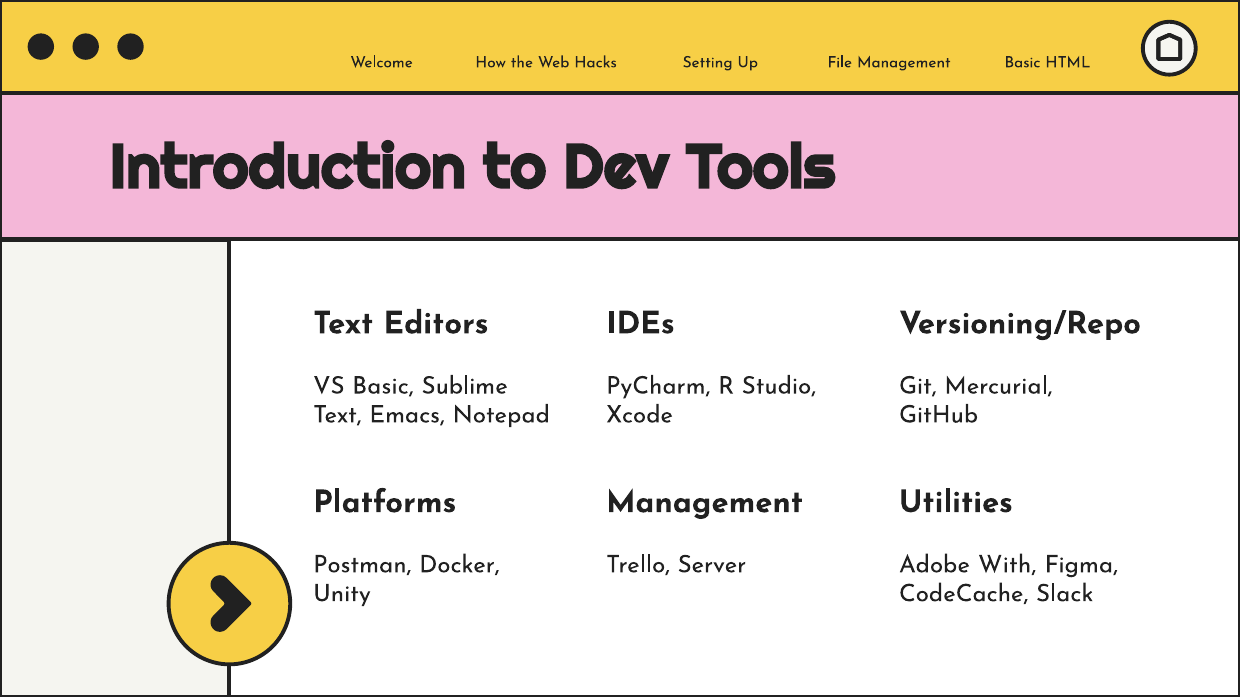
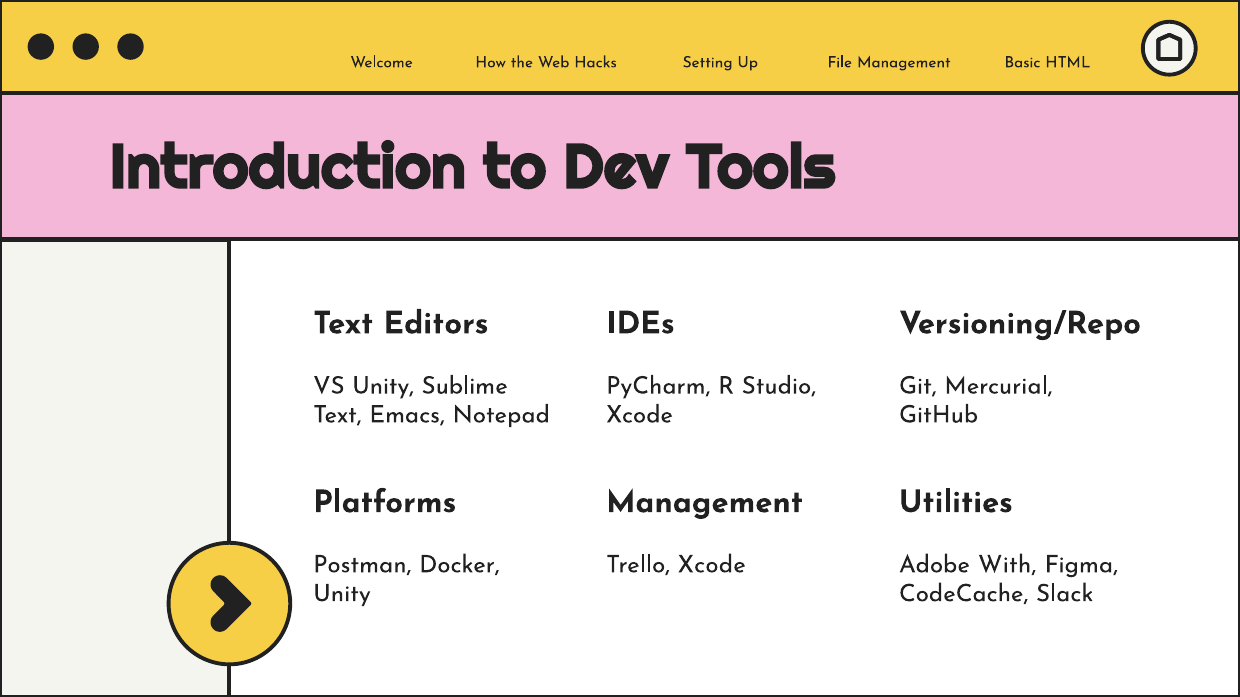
VS Basic: Basic -> Unity (383, 386)
Trello Server: Server -> Xcode (712, 565)
